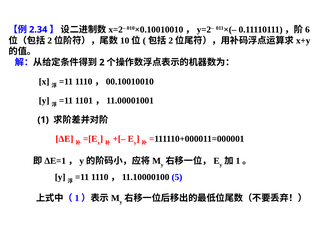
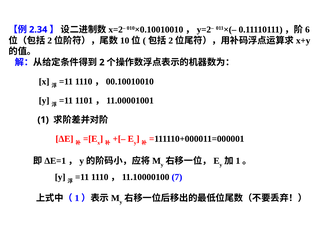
5: 5 -> 7 (177, 177)
